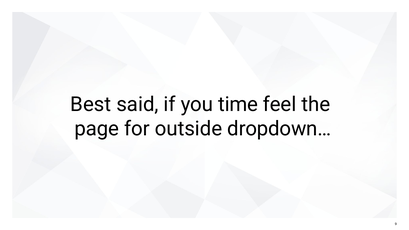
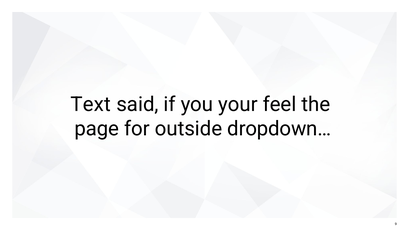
Best: Best -> Text (91, 104)
time: time -> your (238, 104)
